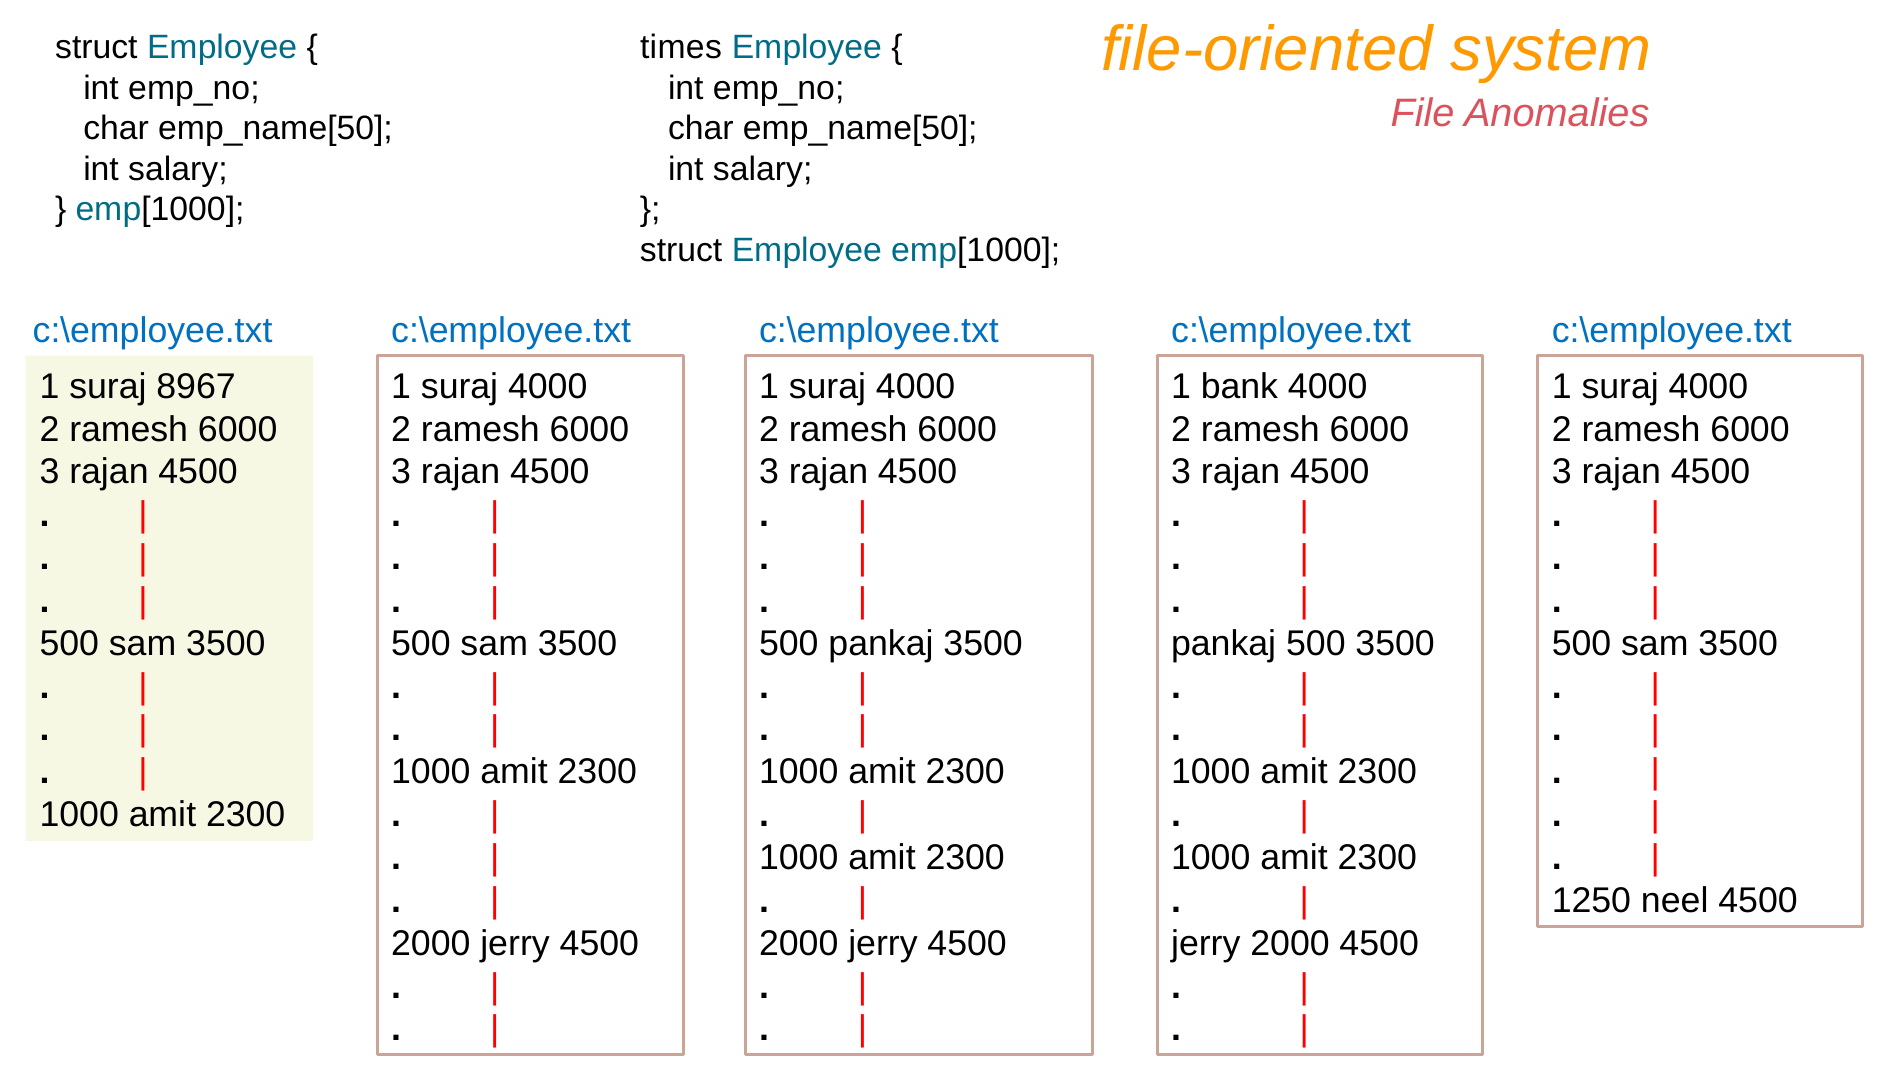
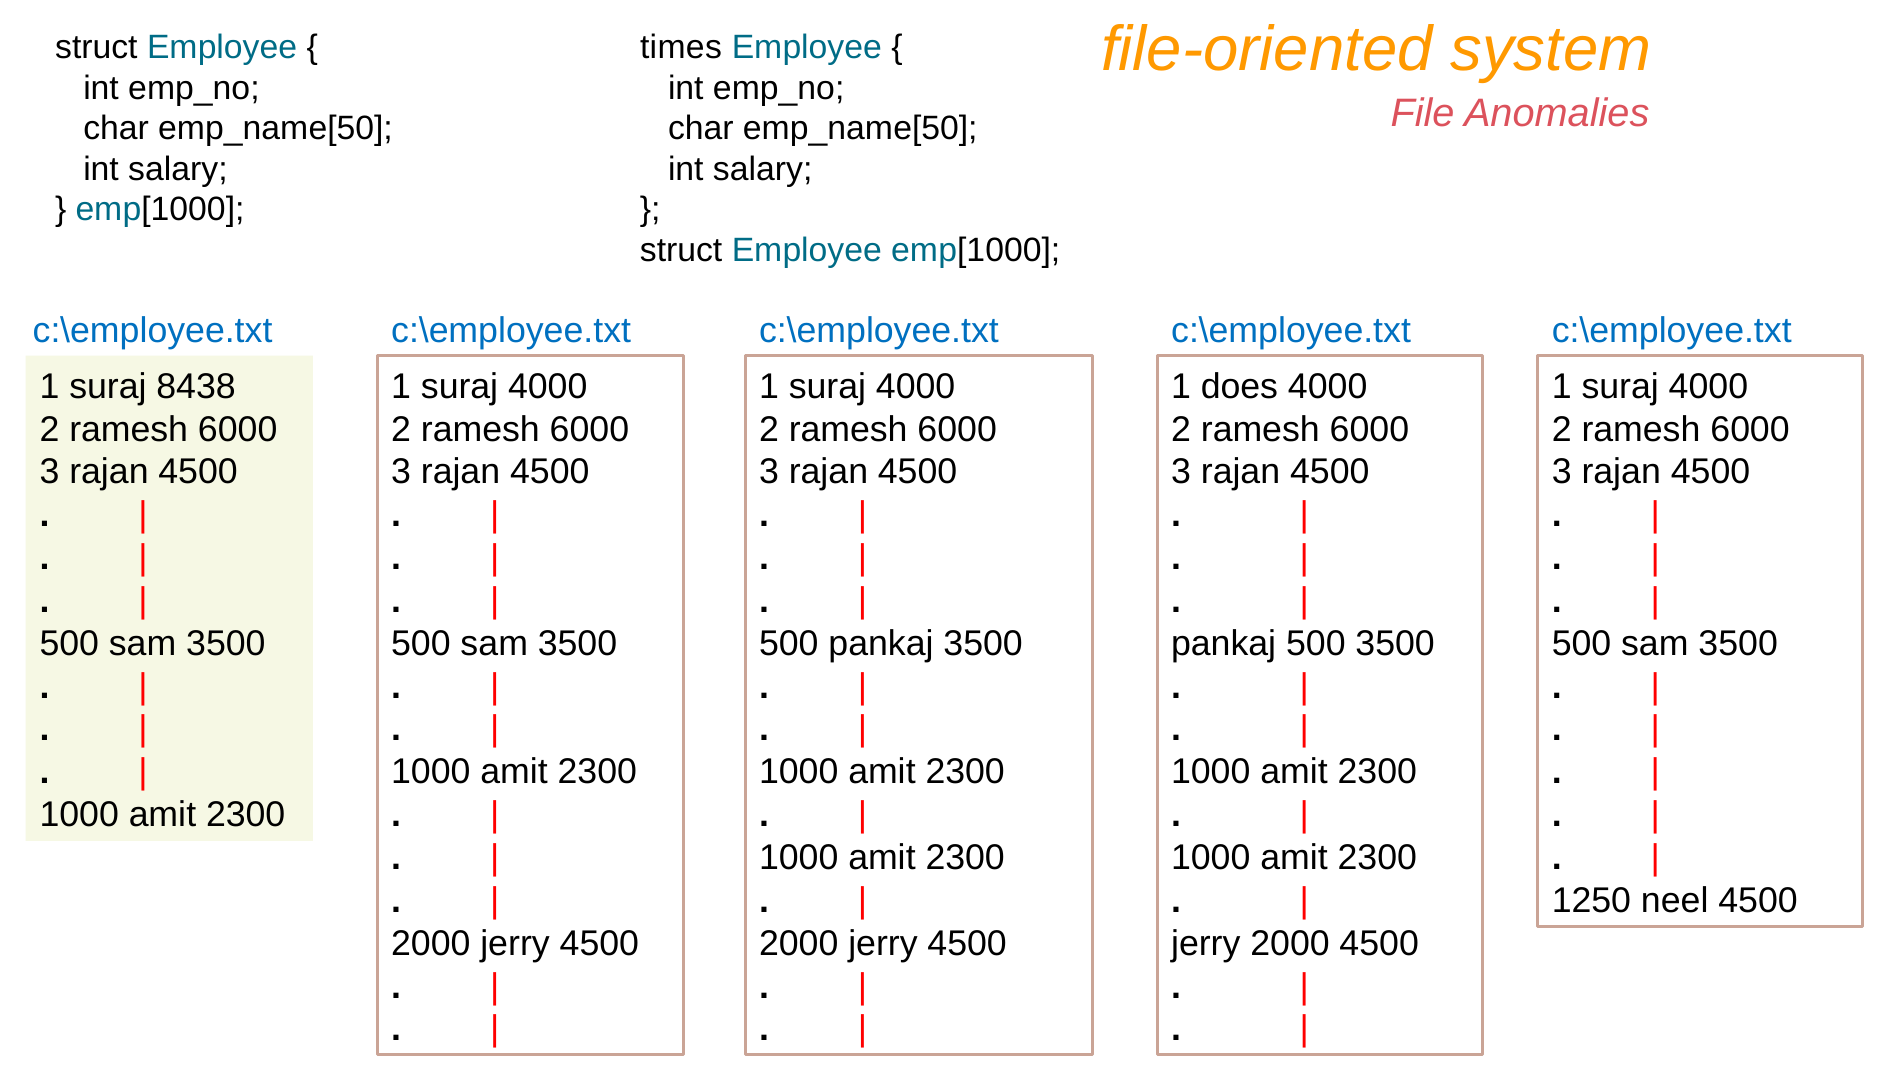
8967: 8967 -> 8438 (196, 386)
bank: bank -> does (1239, 386)
